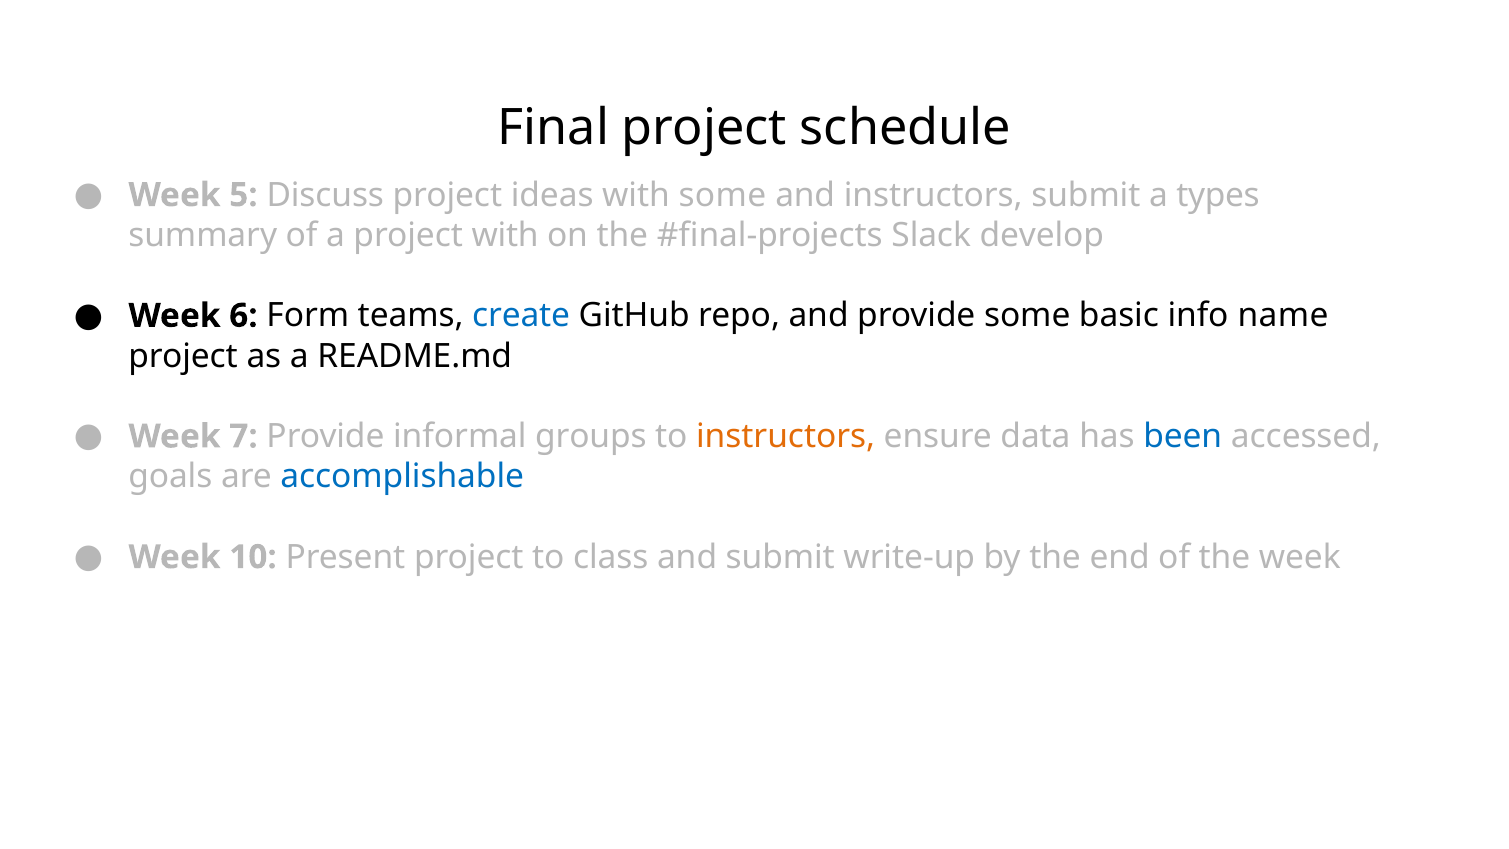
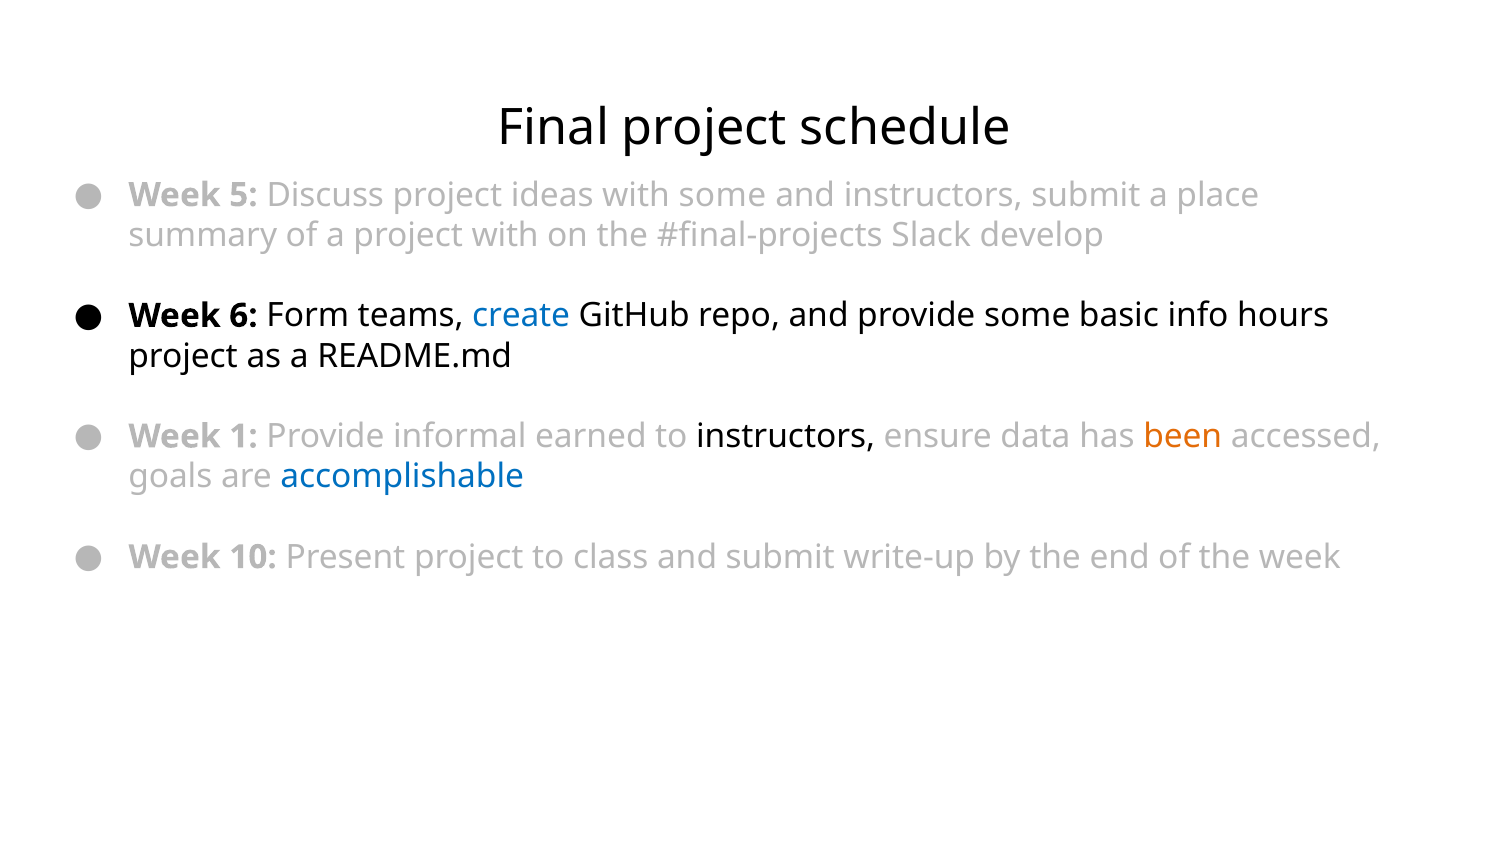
types: types -> place (1218, 195)
name: name -> hours (1283, 316)
7: 7 -> 1 (243, 436)
groups: groups -> earned (591, 436)
instructors colour: orange -> black (786, 436)
been colour: blue -> orange (1183, 436)
